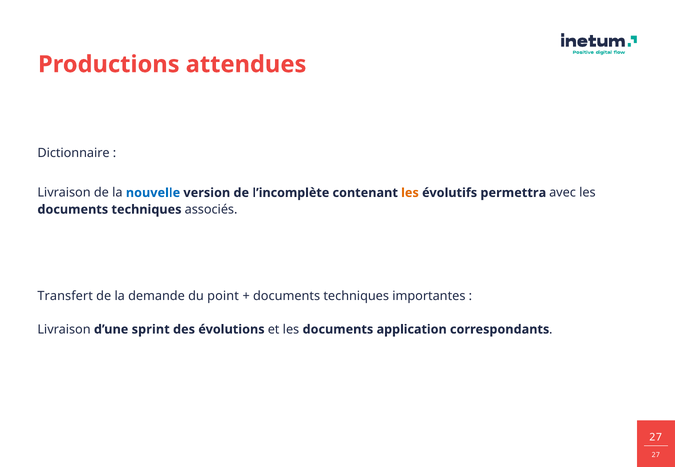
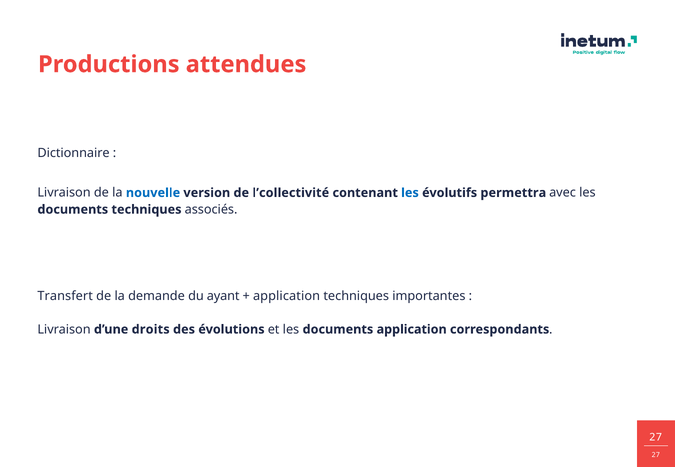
l’incomplète: l’incomplète -> l’collectivité (291, 193)
les colour: orange -> blue (410, 193)
point: point -> ayant (223, 296)
documents: documents -> application (287, 296)
sprint: sprint -> droits (151, 330)
